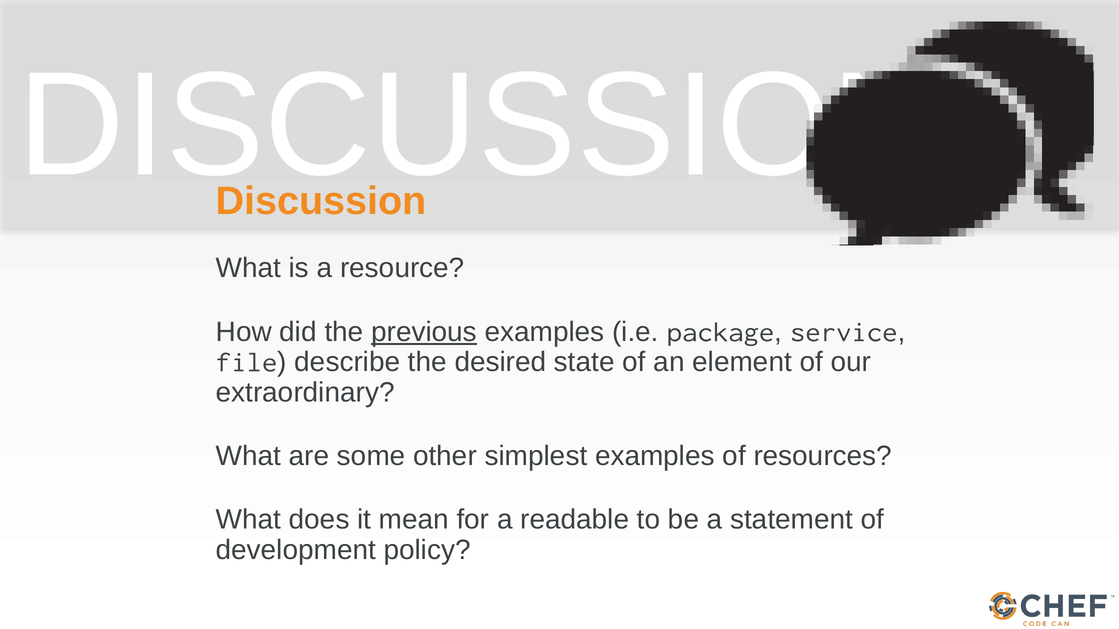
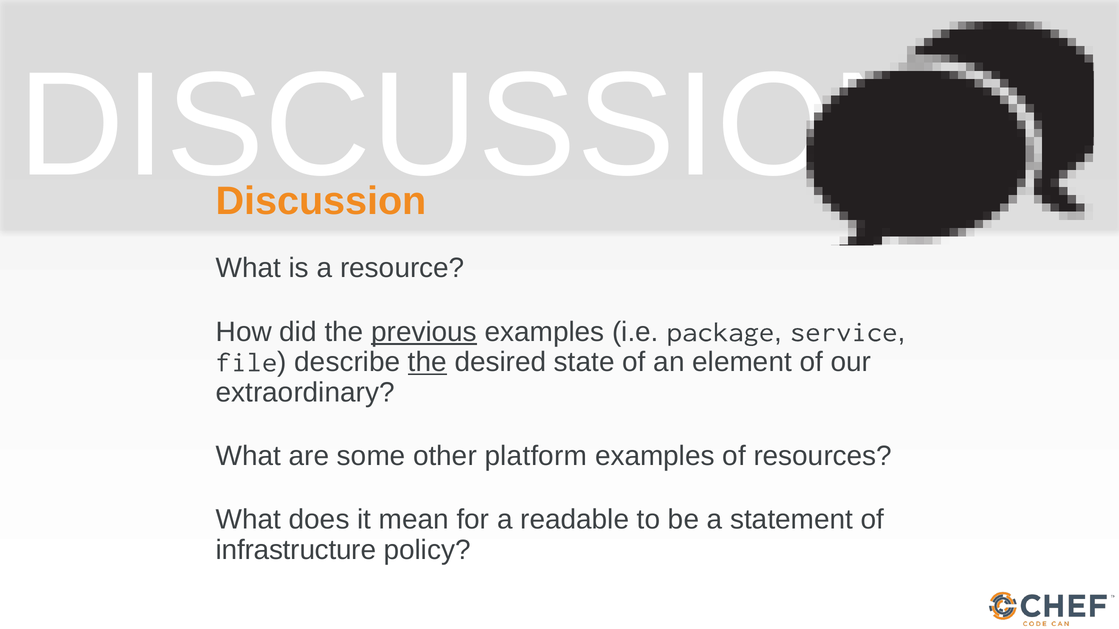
the underline: none -> present (427, 362)
simplest: simplest -> platform (536, 456)
development: development -> infrastructure (296, 550)
